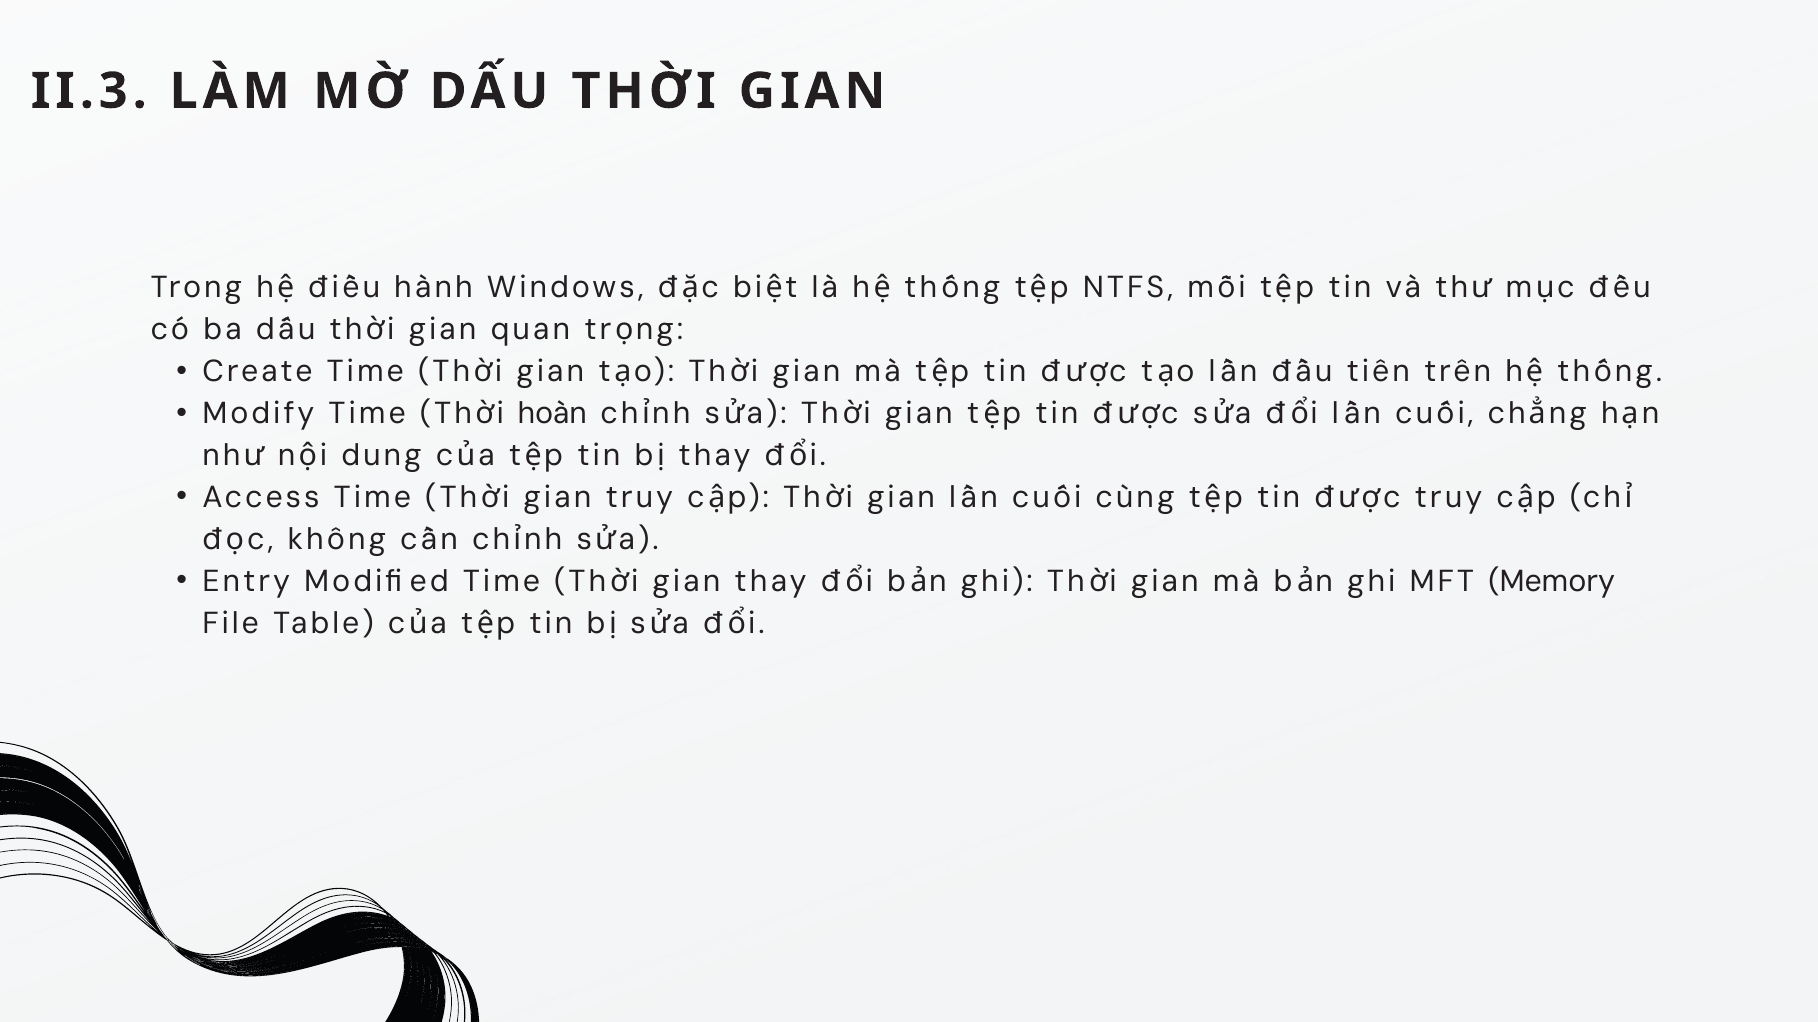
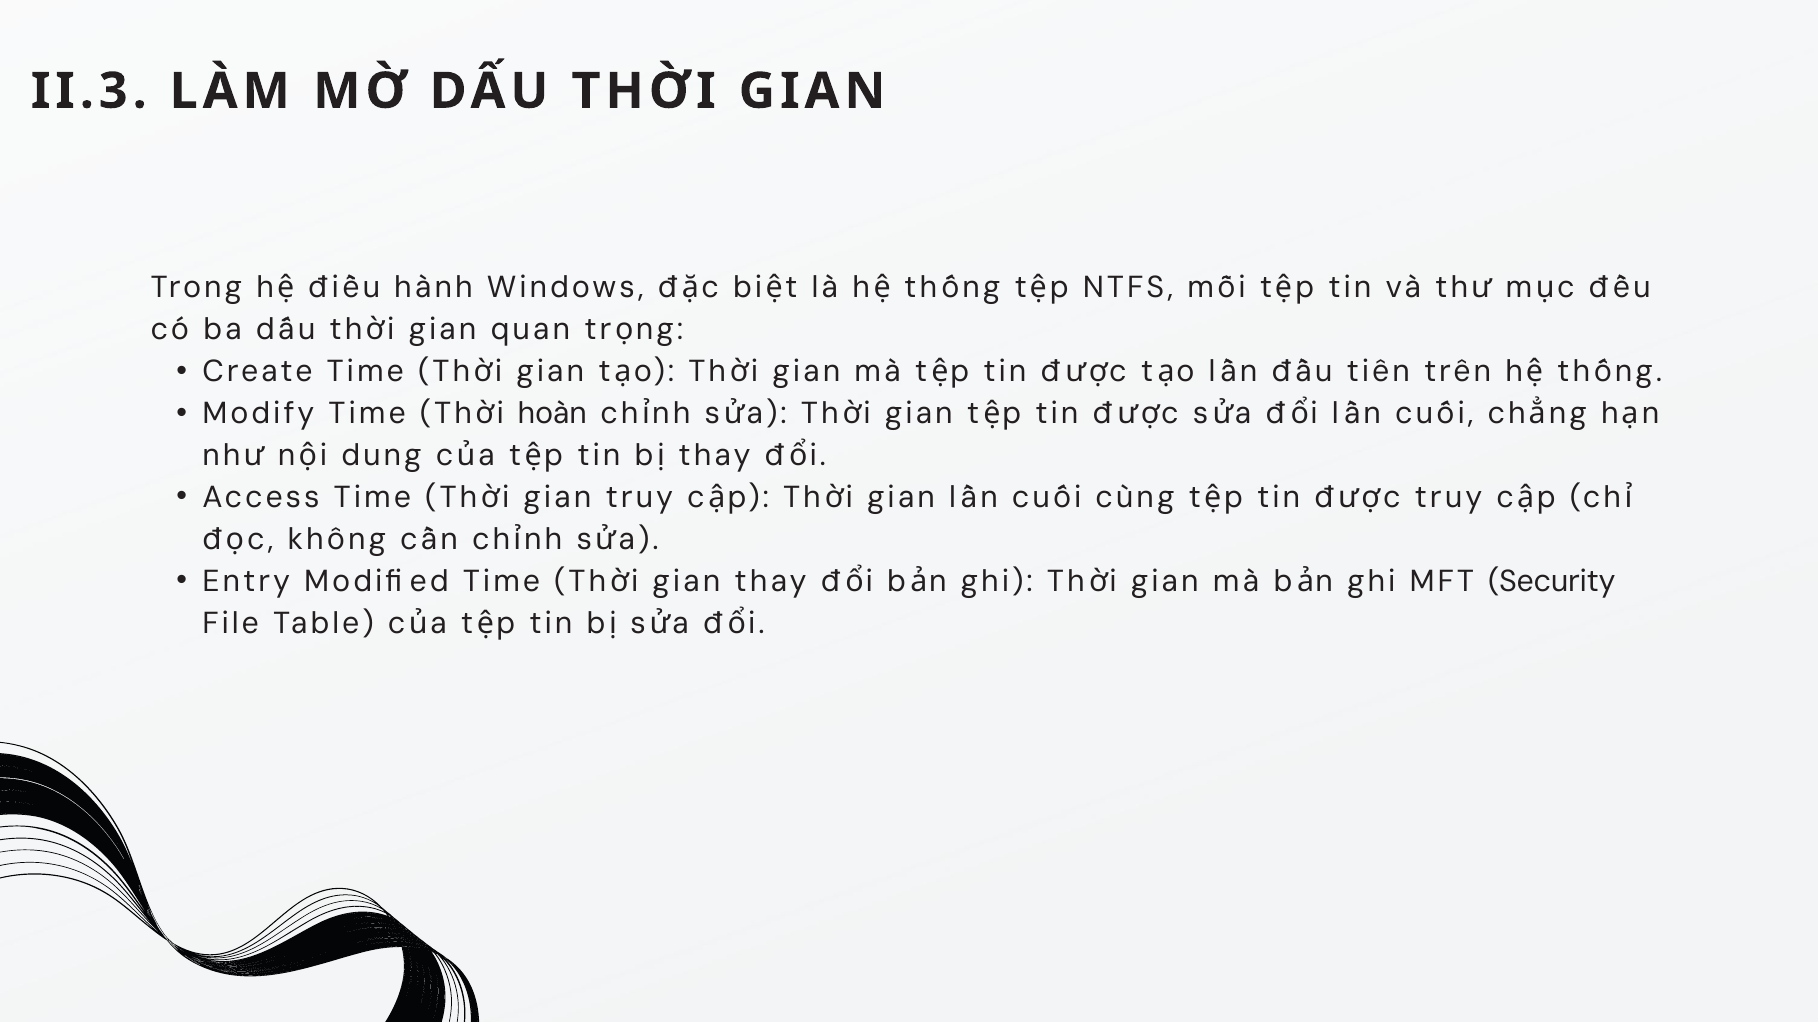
Memory: Memory -> Security (1552, 582)
